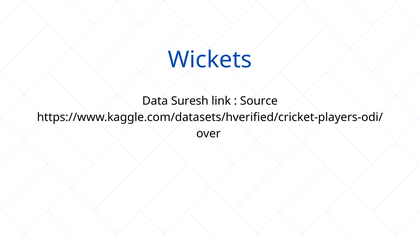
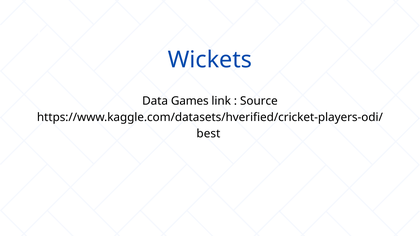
Suresh: Suresh -> Games (190, 101)
over: over -> best (208, 134)
